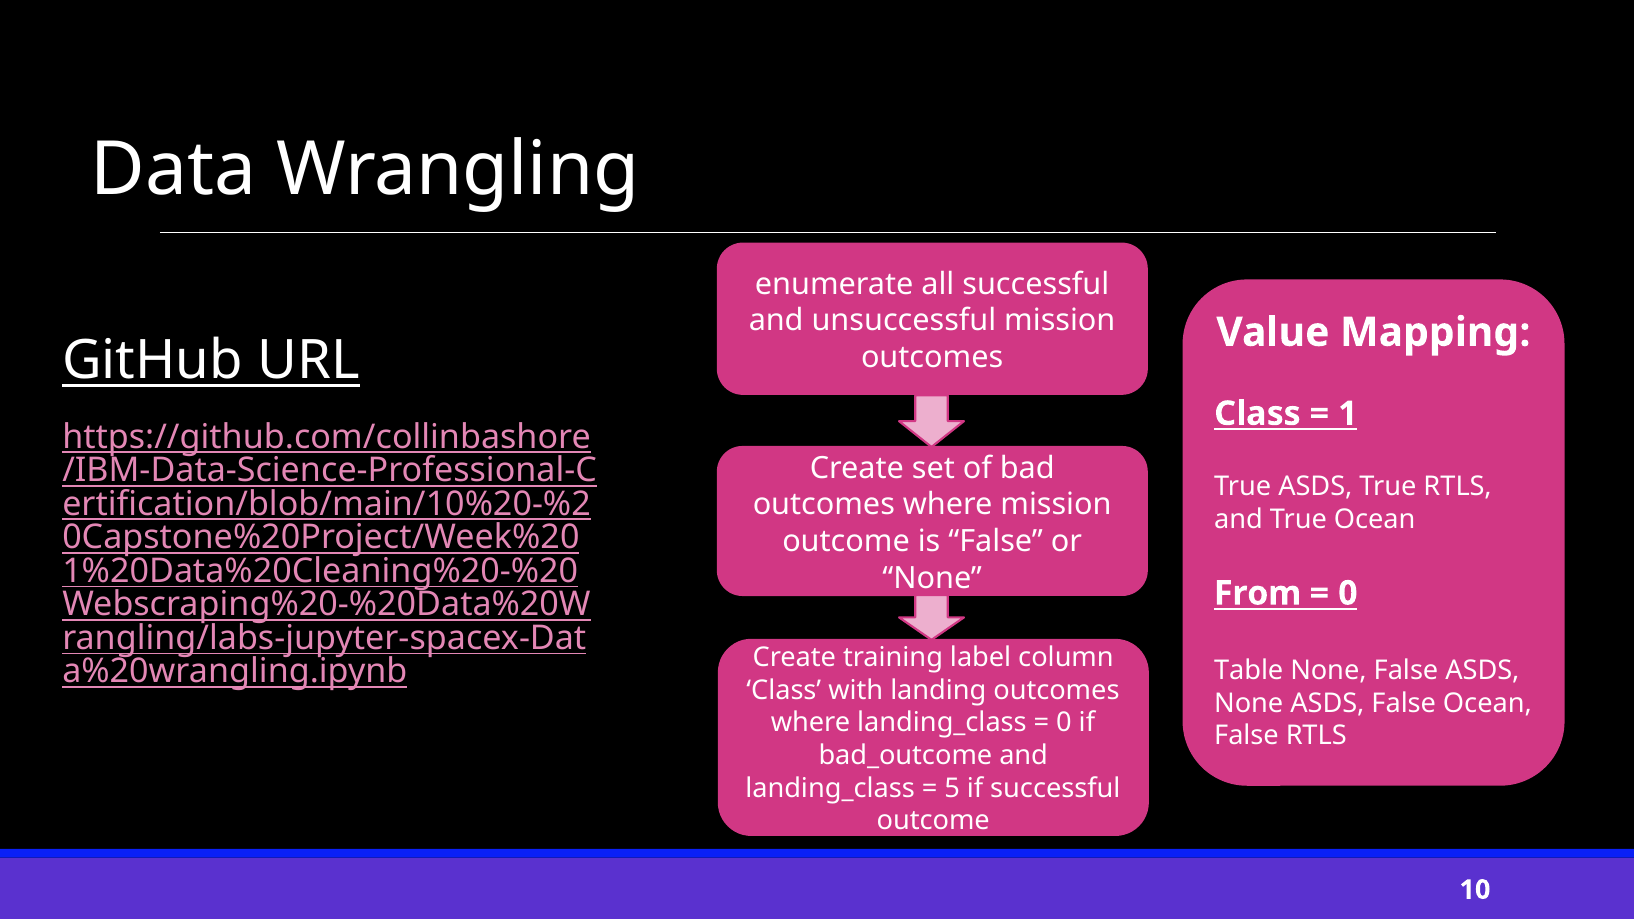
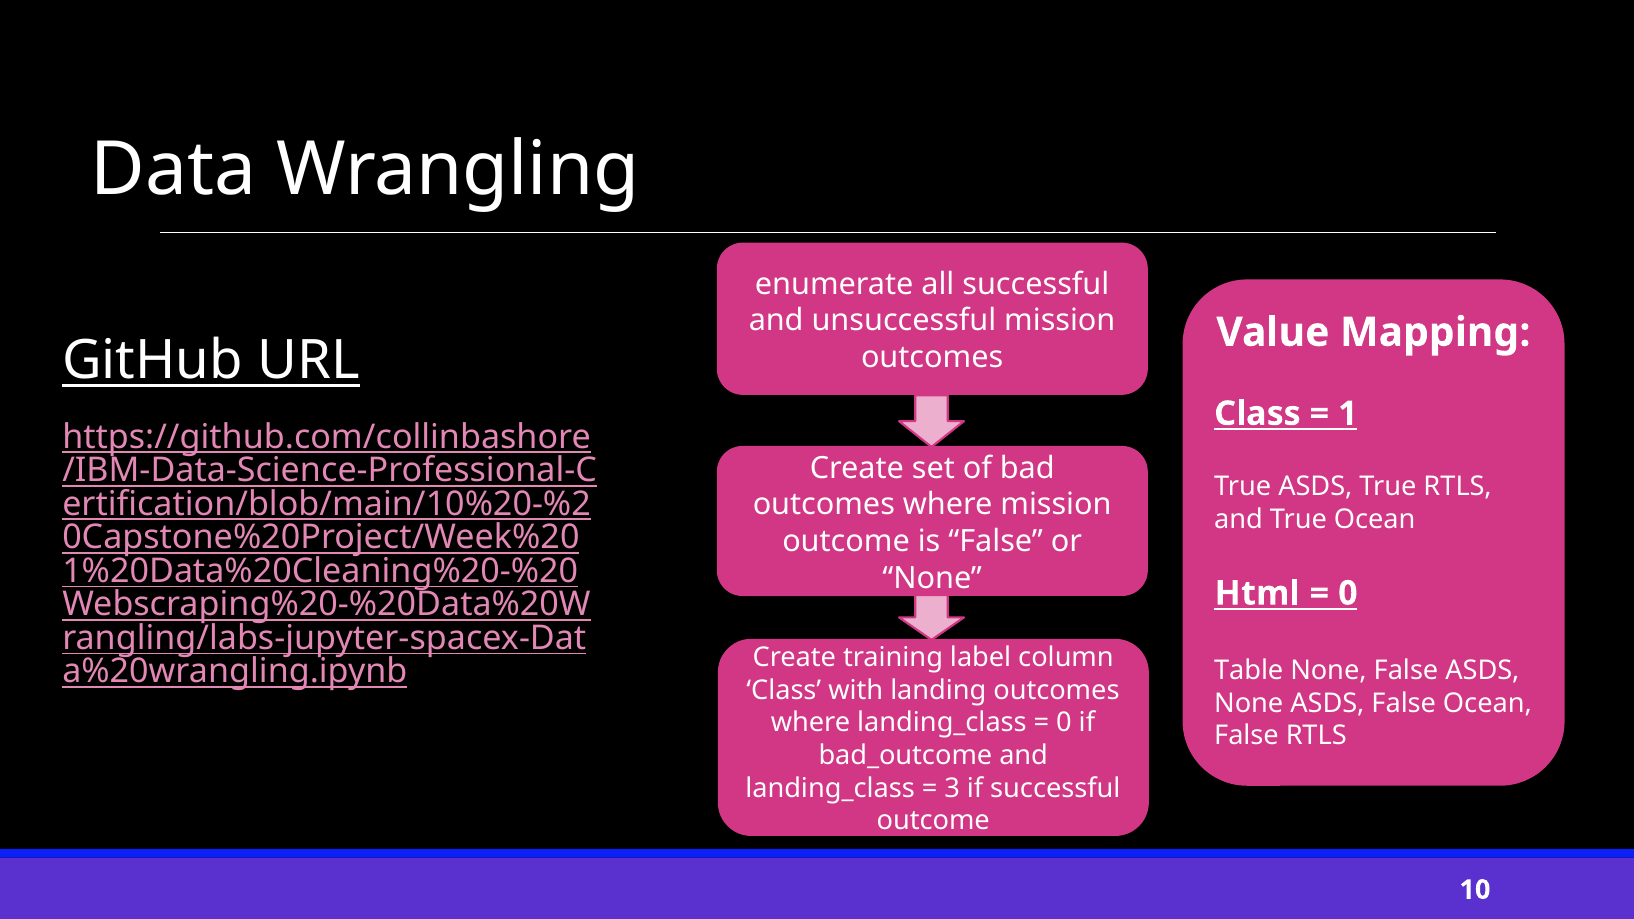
From: From -> Html (1257, 593)
5: 5 -> 3 (952, 788)
